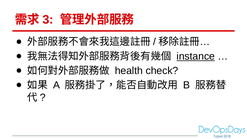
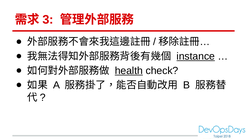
health underline: none -> present (129, 71)
